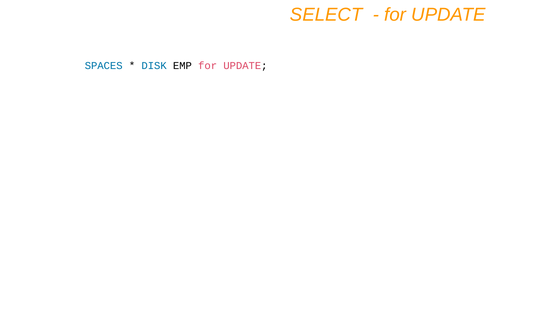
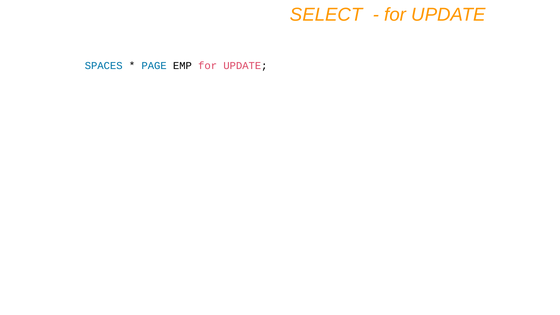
DISK: DISK -> PAGE (154, 66)
